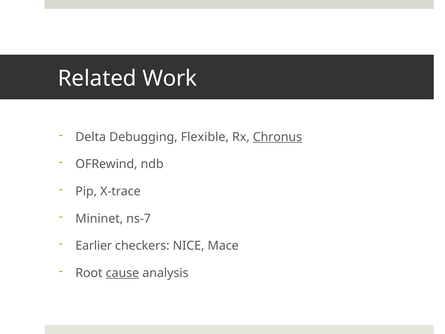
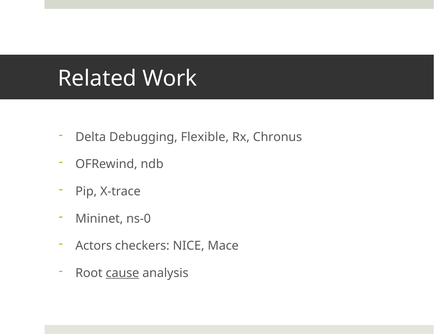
Chronus underline: present -> none (277, 137)
ns-7: ns-7 -> ns-0 (139, 218)
Earlier: Earlier -> Actors (94, 246)
